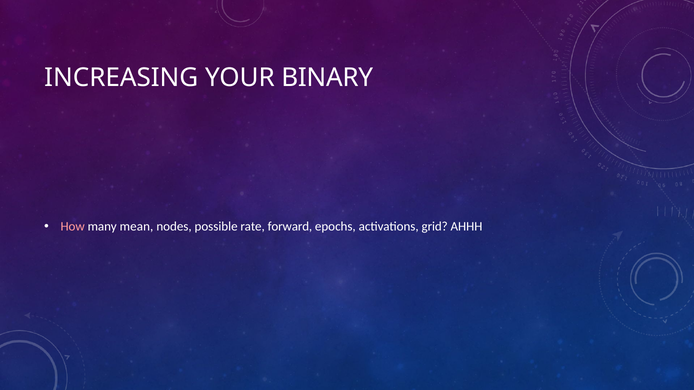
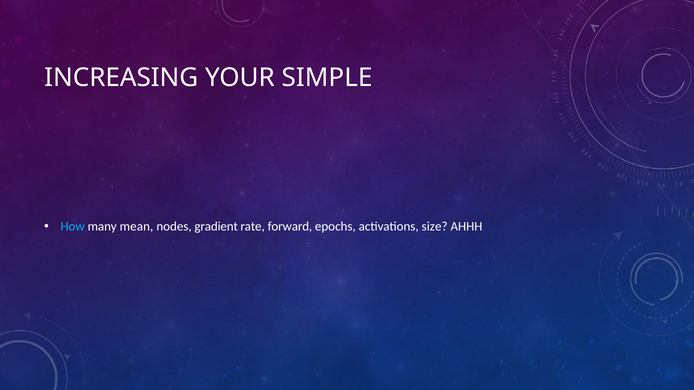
BINARY: BINARY -> SIMPLE (327, 78)
How colour: pink -> light blue (73, 227)
possible: possible -> gradient (216, 227)
grid: grid -> size (435, 227)
